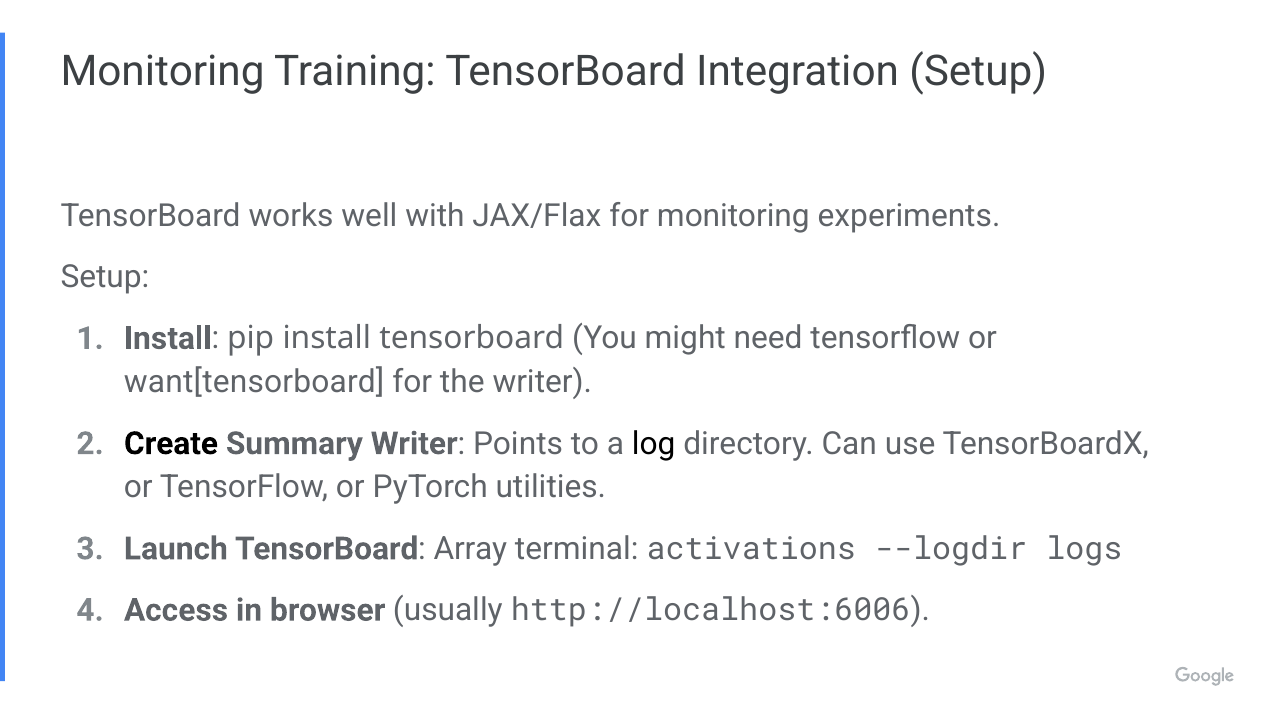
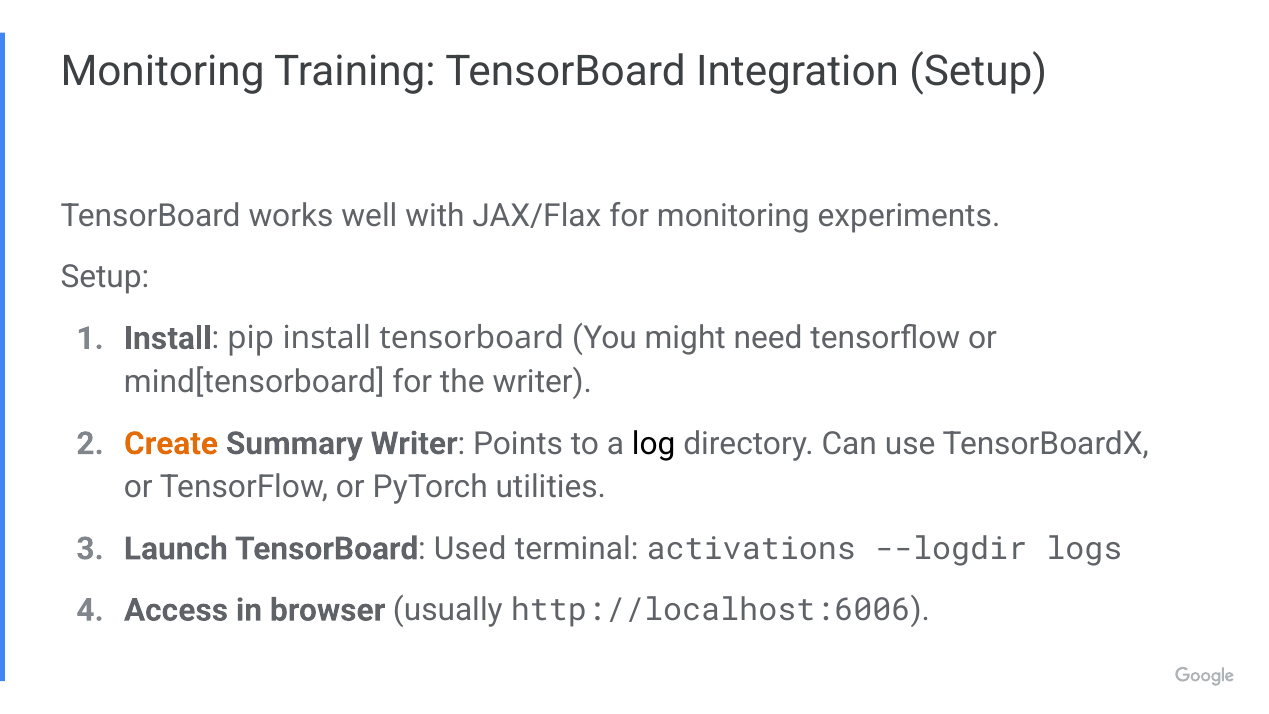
want[tensorboard: want[tensorboard -> mind[tensorboard (254, 382)
Create colour: black -> orange (171, 444)
Array: Array -> Used (470, 549)
